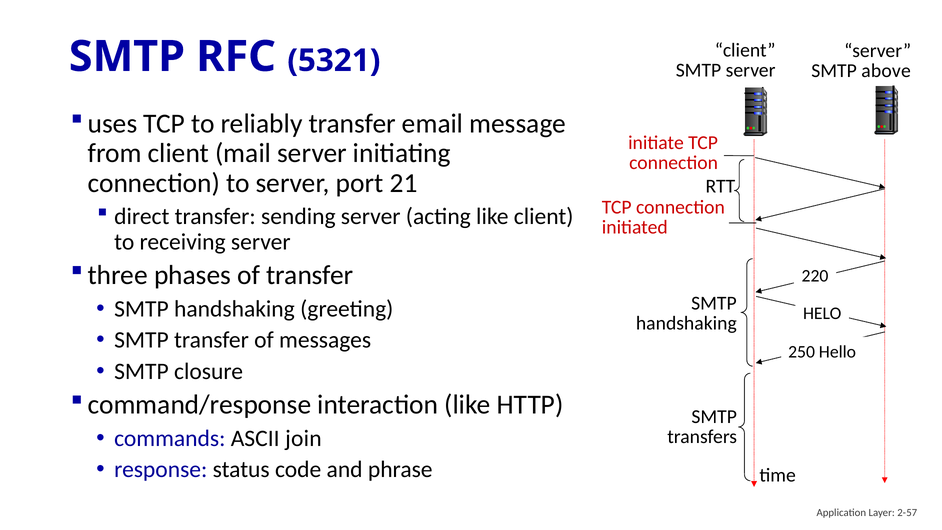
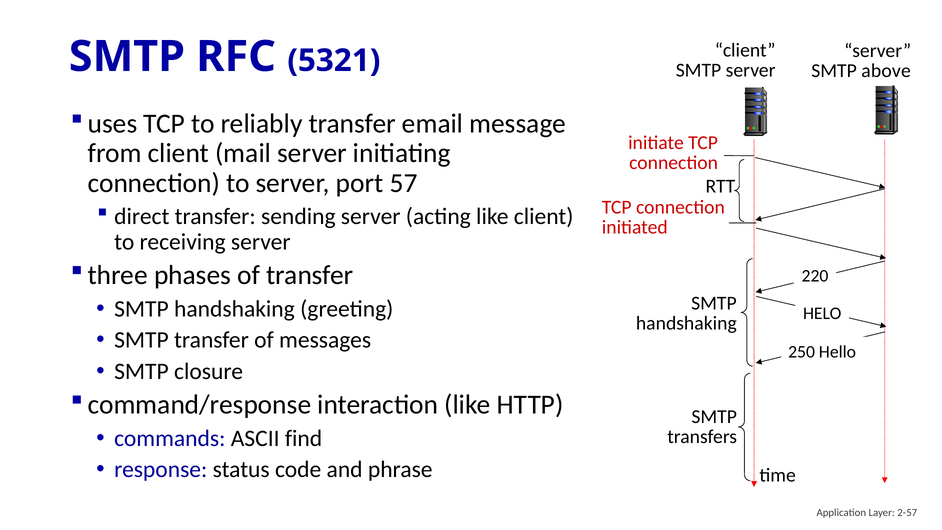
21: 21 -> 57 (404, 183)
join: join -> find (304, 438)
